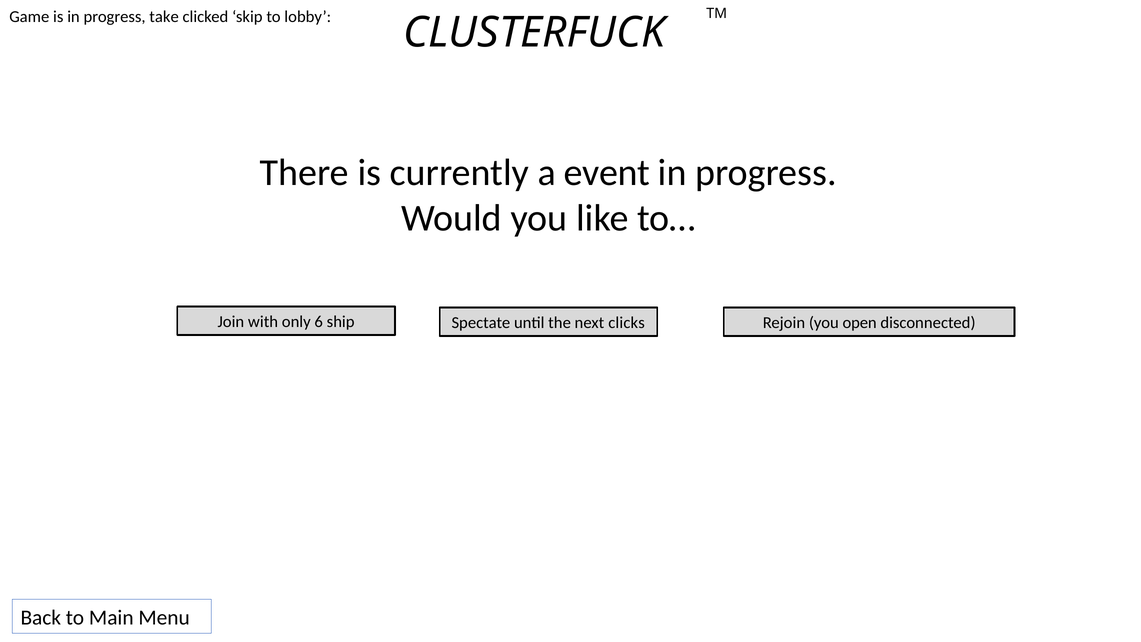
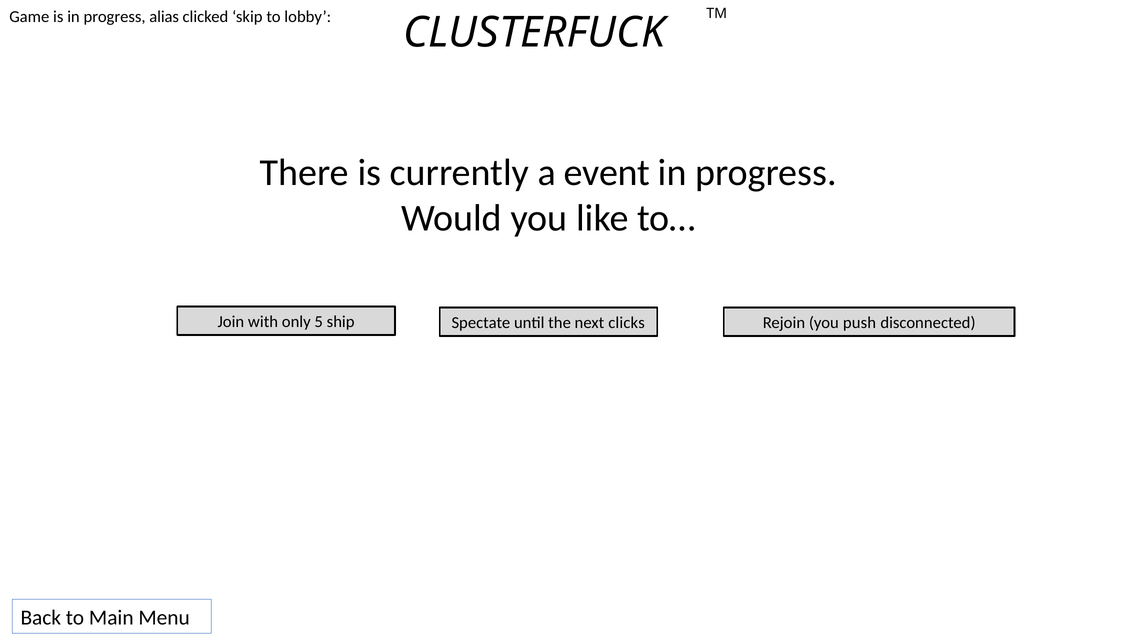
take: take -> alias (164, 17)
6: 6 -> 5 (319, 322)
open: open -> push (859, 323)
